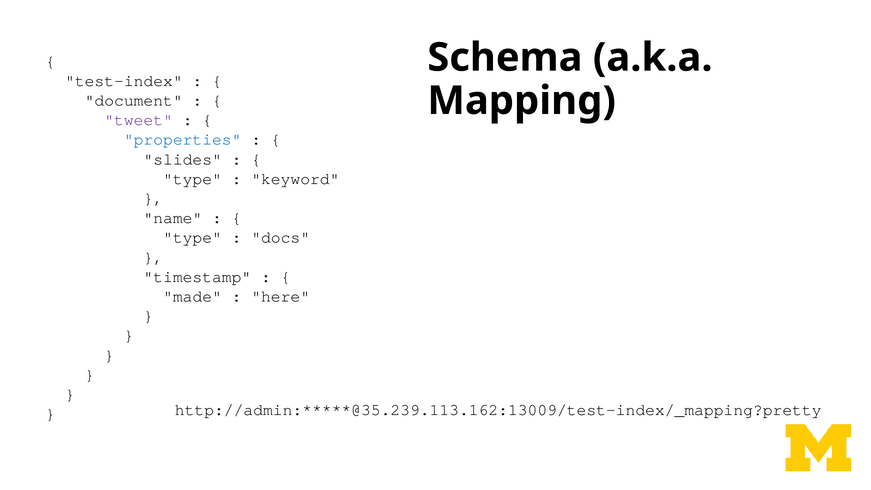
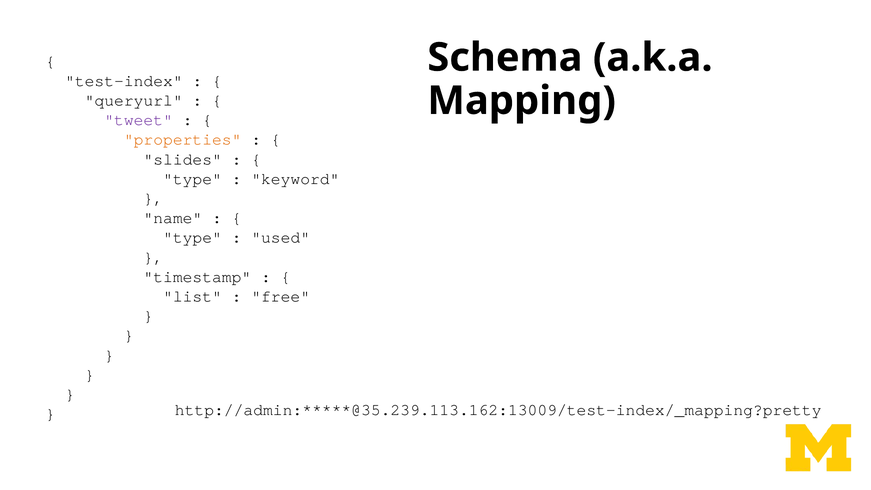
document: document -> queryurl (134, 100)
properties colour: blue -> orange (183, 140)
docs: docs -> used (281, 238)
made: made -> list (192, 296)
here: here -> free (281, 296)
